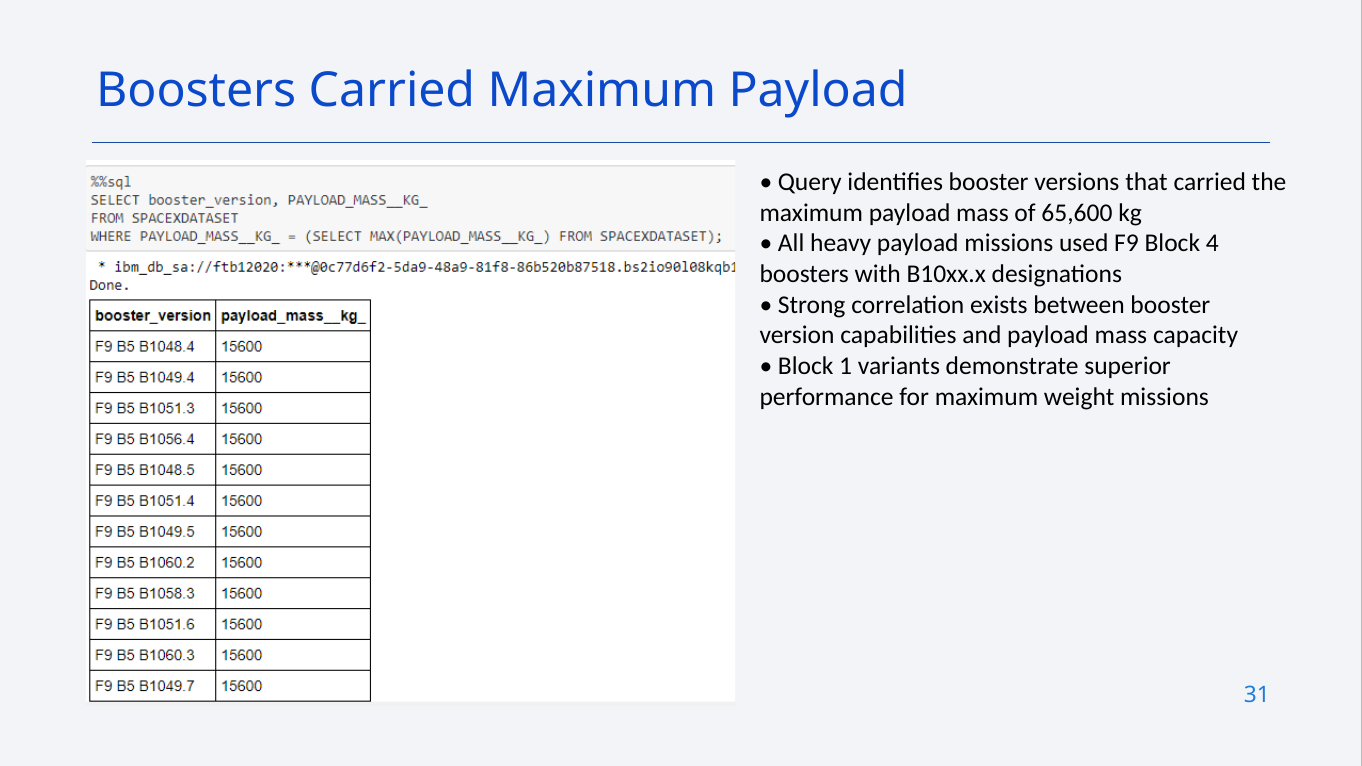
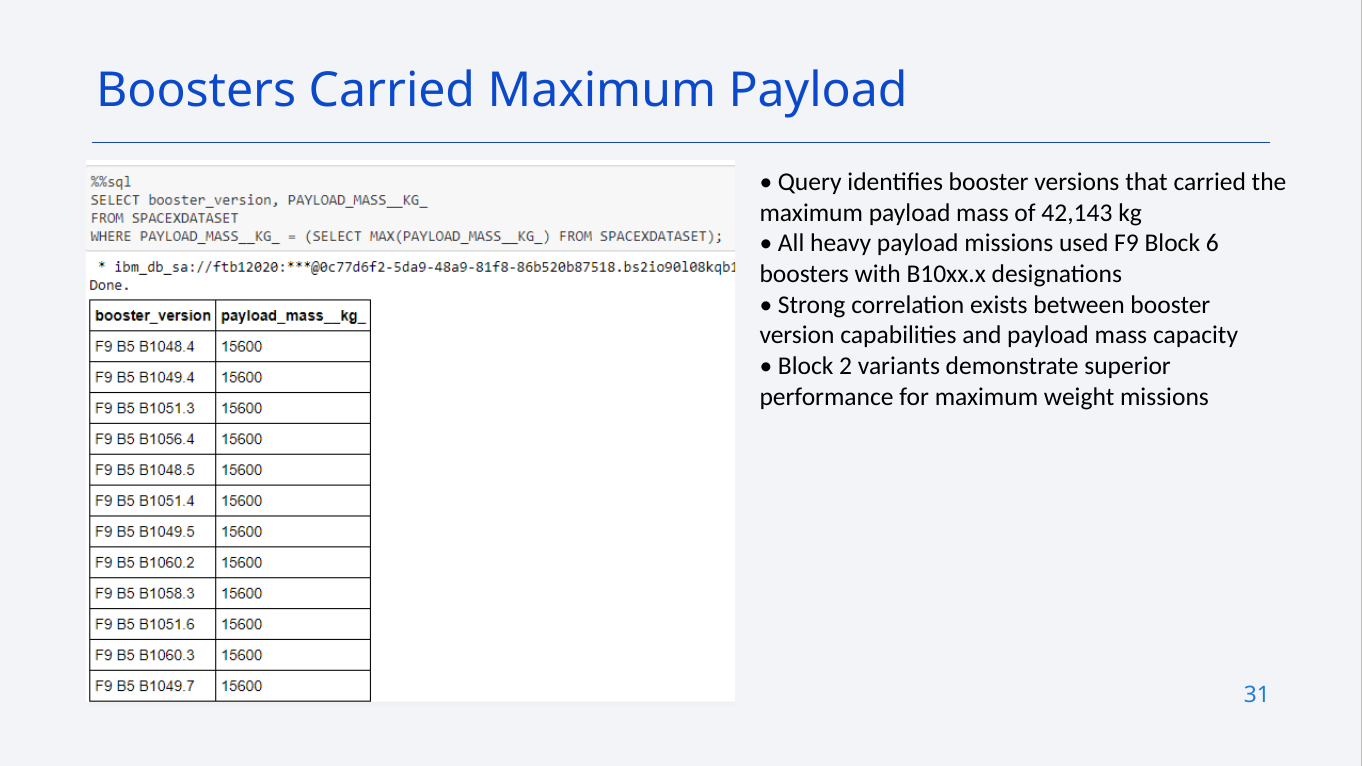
65,600: 65,600 -> 42,143 (1077, 213)
4: 4 -> 6 (1212, 244)
1: 1 -> 2 (846, 366)
